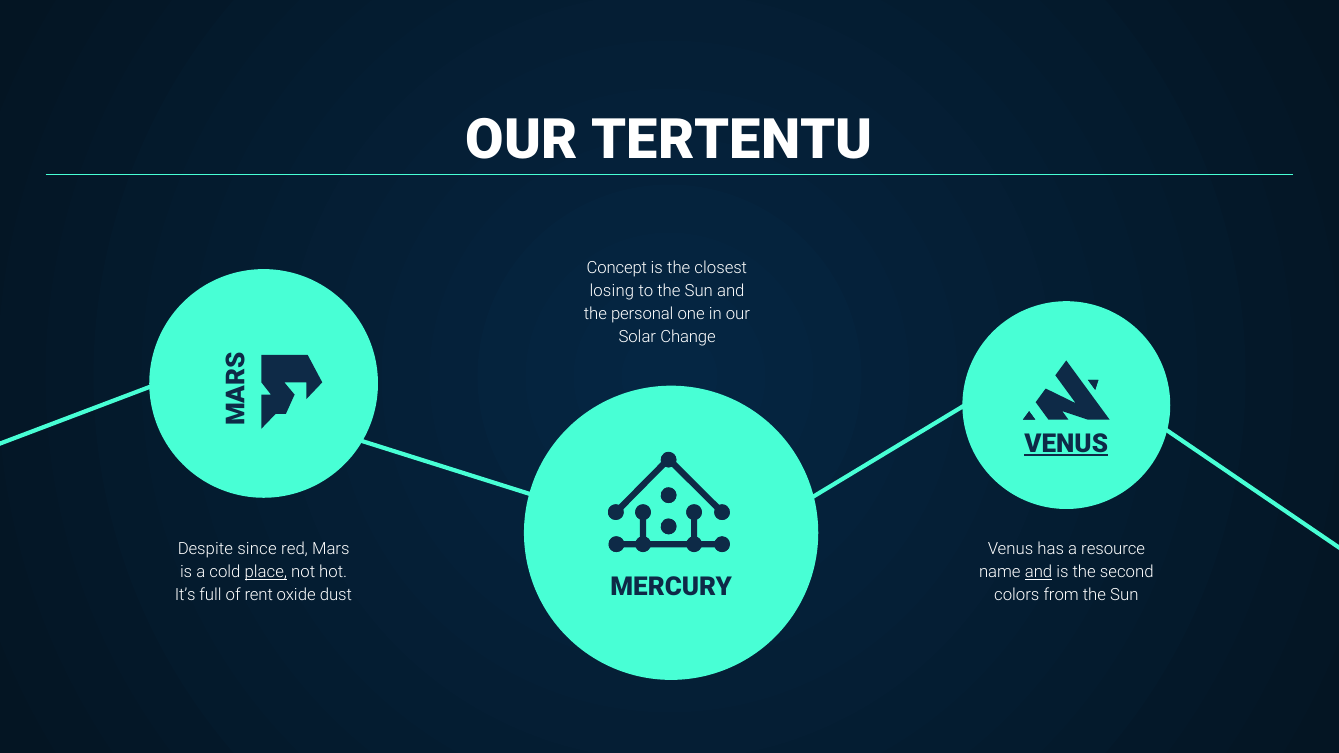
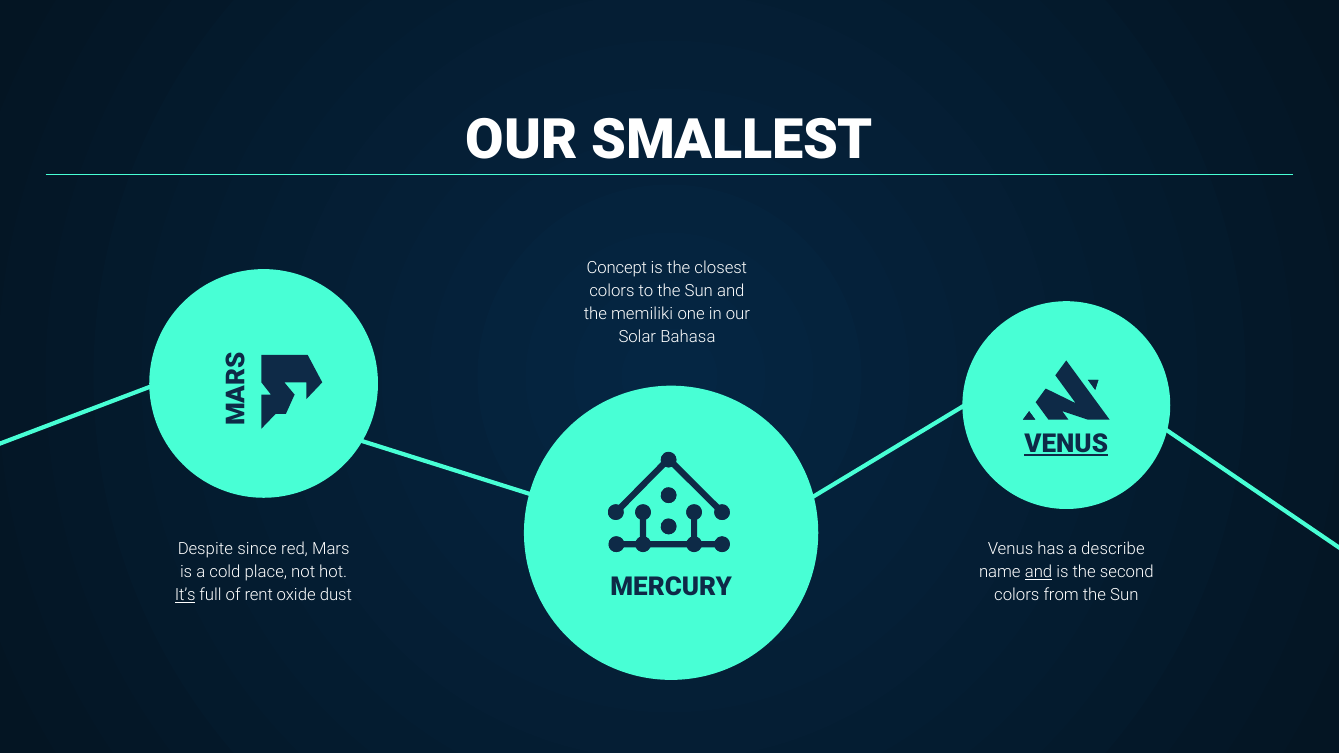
TERTENTU: TERTENTU -> SMALLEST (732, 140)
losing: losing -> colors (612, 291)
personal: personal -> memiliki (642, 314)
Change: Change -> Bahasa (688, 337)
resource: resource -> describe (1113, 549)
place underline: present -> none (266, 572)
It’s underline: none -> present (185, 596)
